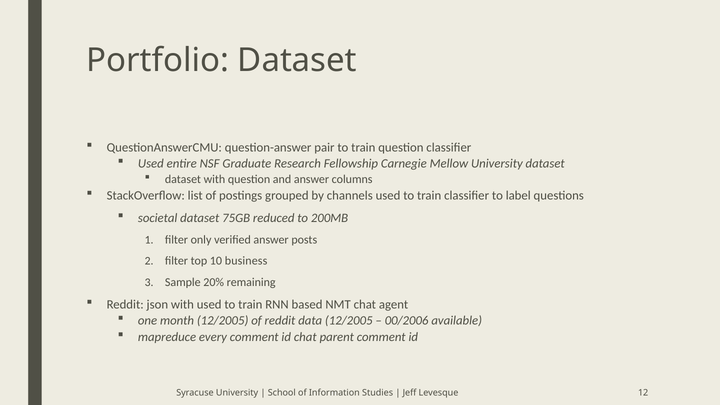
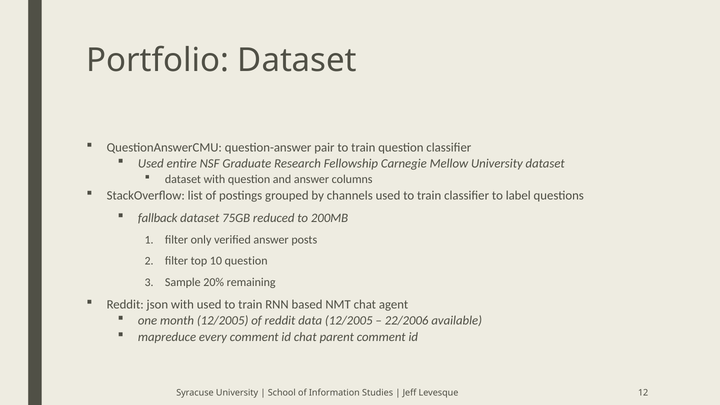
societal: societal -> fallback (158, 218)
10 business: business -> question (246, 261)
00/2006: 00/2006 -> 22/2006 (407, 321)
